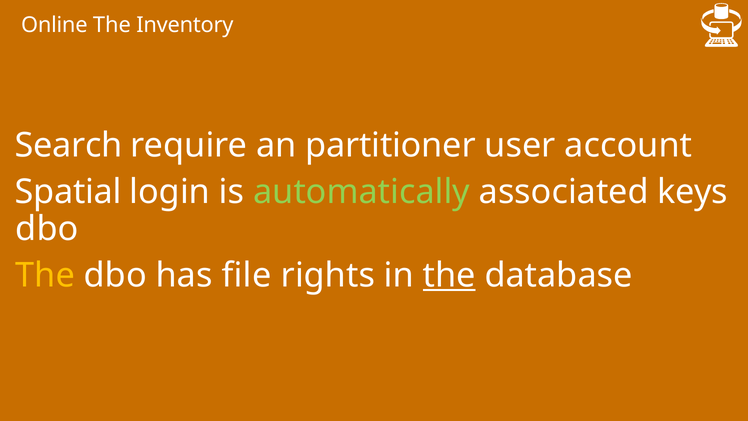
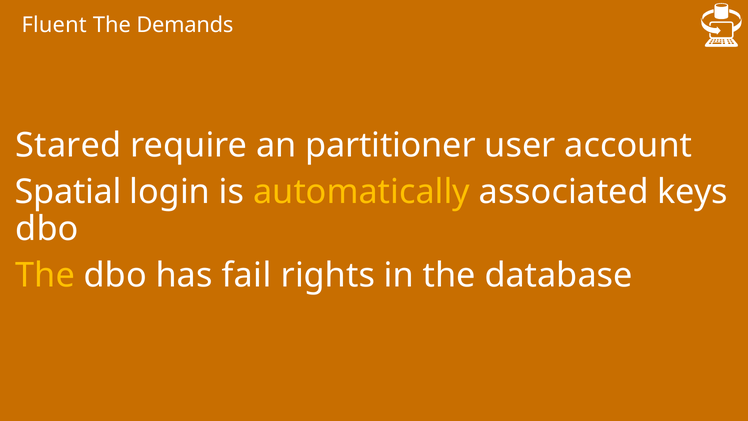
Online: Online -> Fluent (54, 25)
Inventory: Inventory -> Demands (185, 25)
Search: Search -> Stared (68, 145)
automatically colour: light green -> yellow (362, 192)
file: file -> fail (247, 275)
the underline: present -> none (449, 275)
